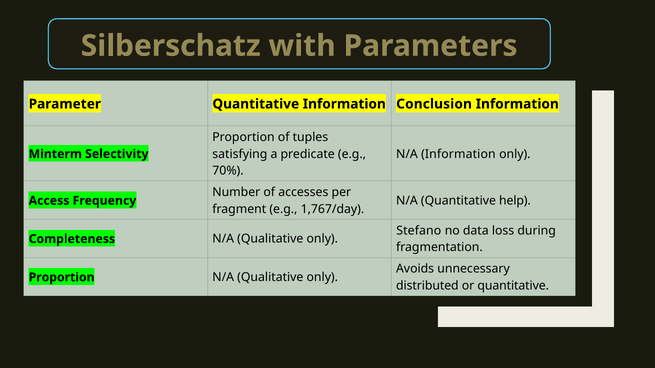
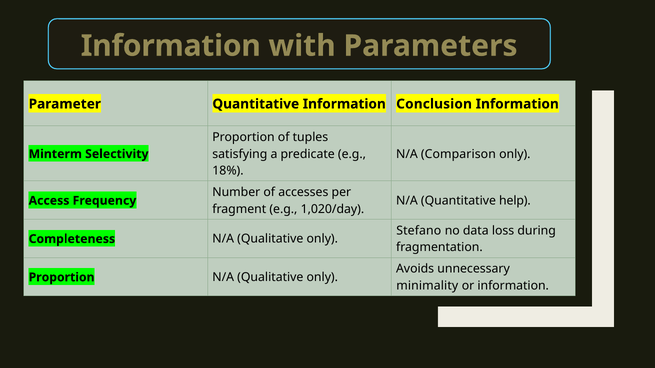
Silberschatz: Silberschatz -> Information (171, 46)
N/A Information: Information -> Comparison (458, 154)
70%: 70% -> 18% (228, 171)
1,767/day: 1,767/day -> 1,020/day (332, 209)
distributed: distributed -> minimality (427, 286)
or quantitative: quantitative -> information (513, 286)
